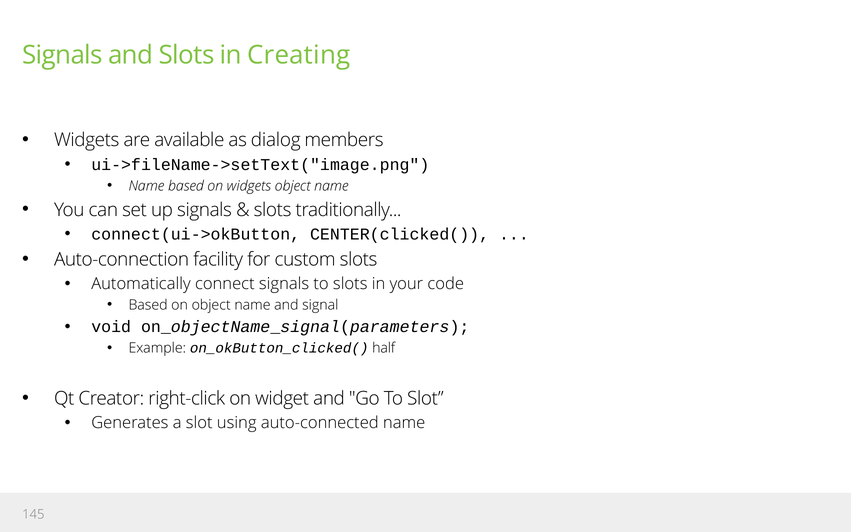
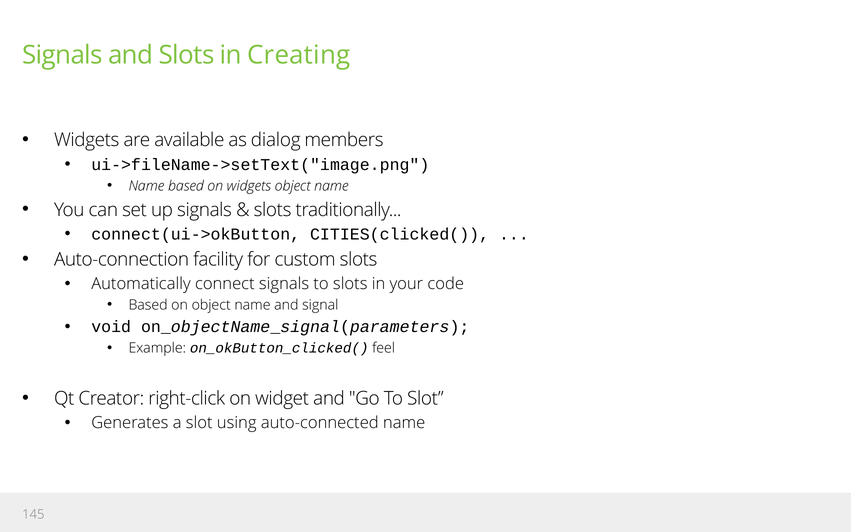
CENTER(clicked(: CENTER(clicked( -> CITIES(clicked( (400, 234)
half: half -> feel (384, 348)
